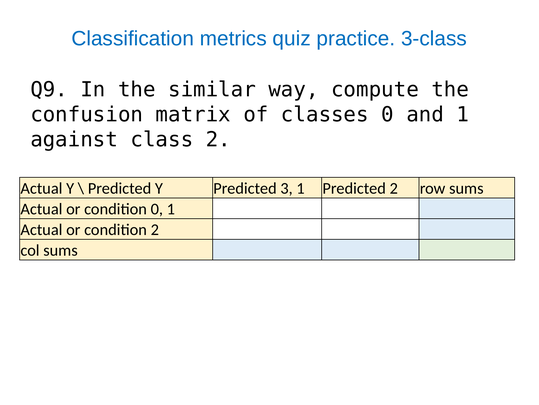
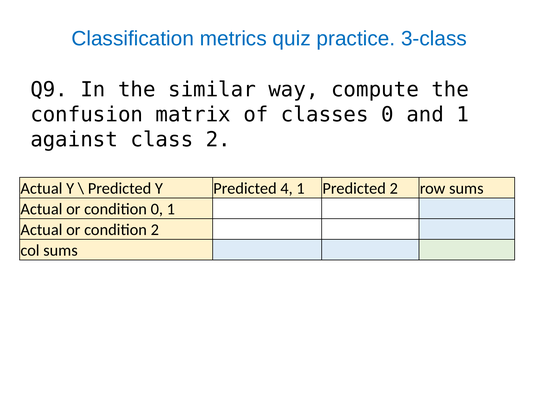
3: 3 -> 4 (287, 188)
